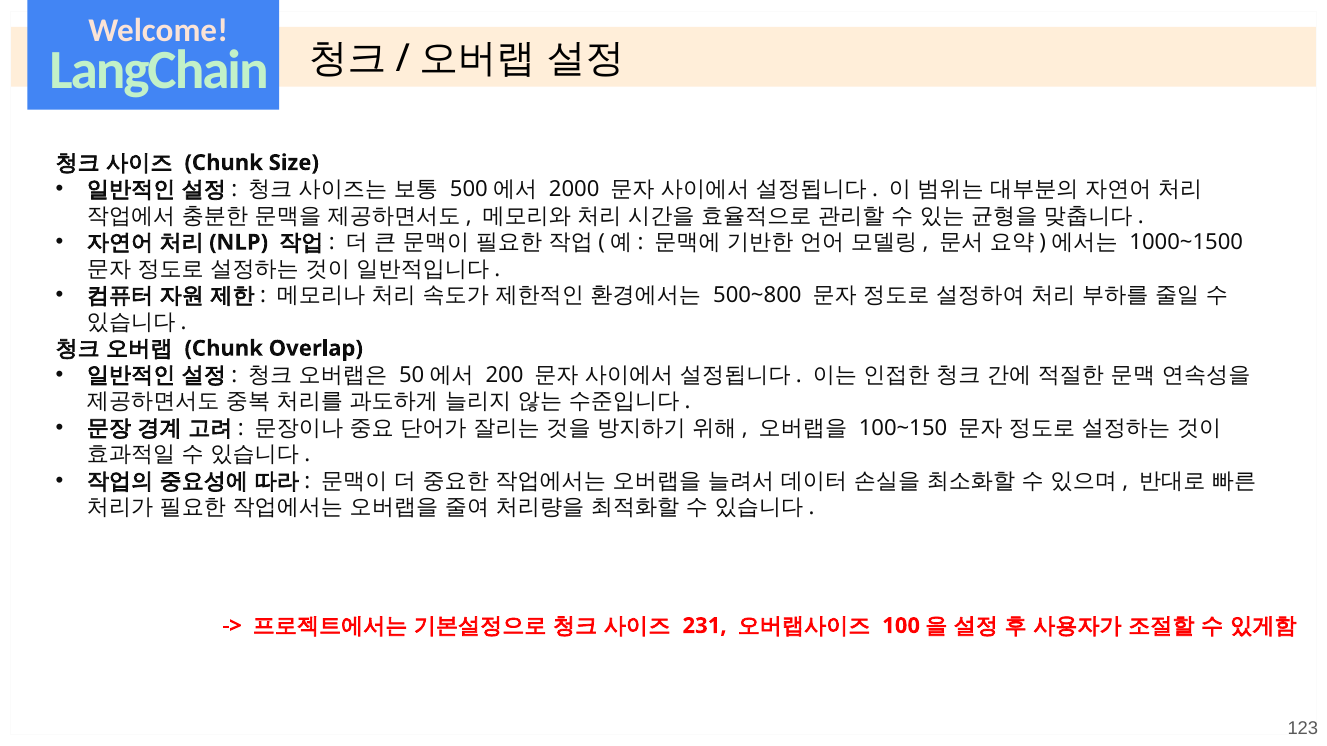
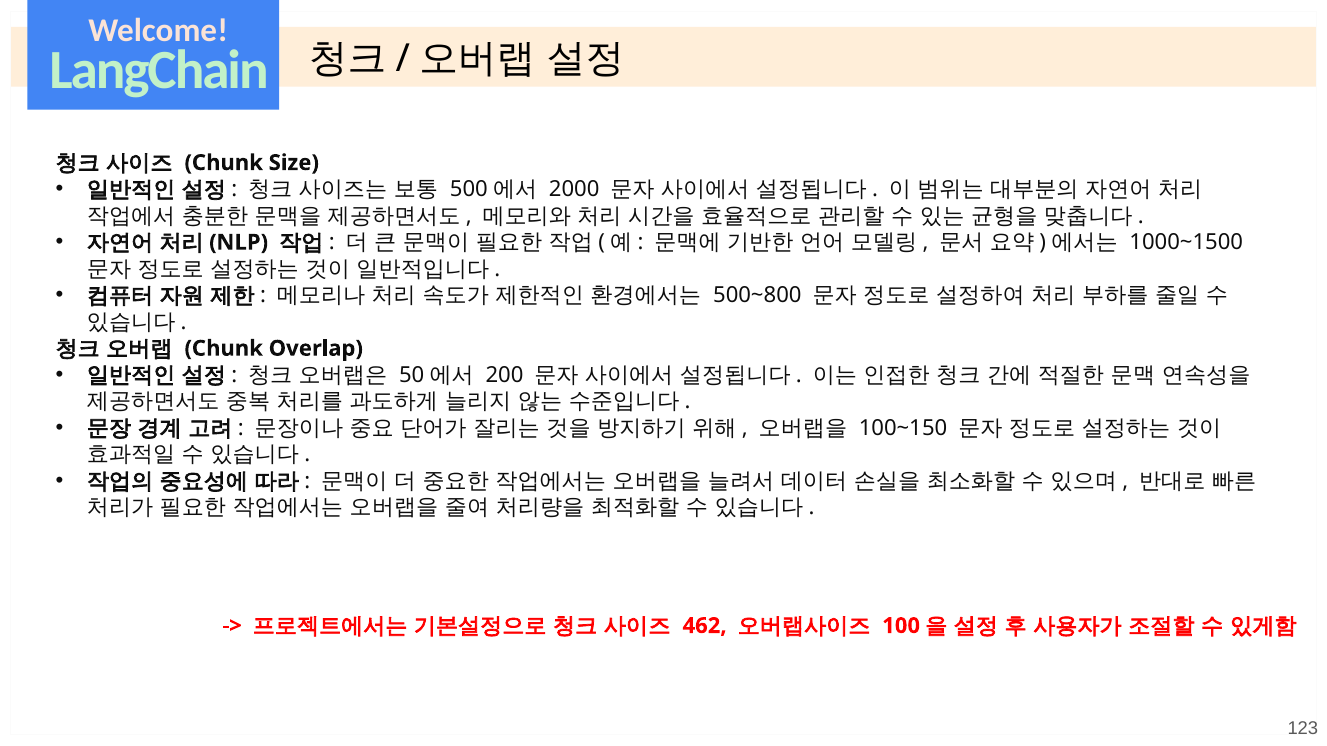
231: 231 -> 462 (705, 626)
